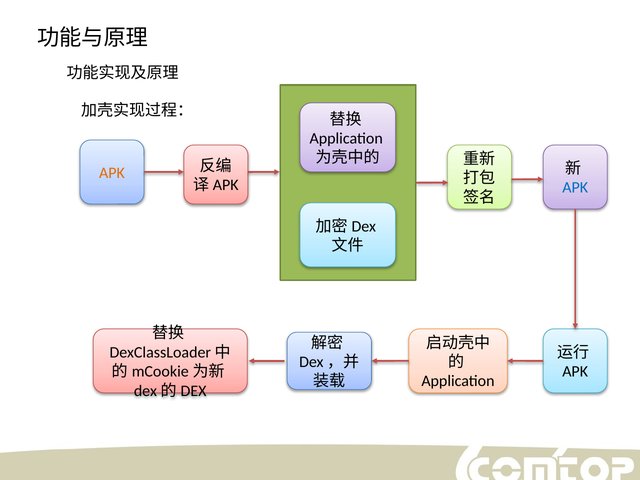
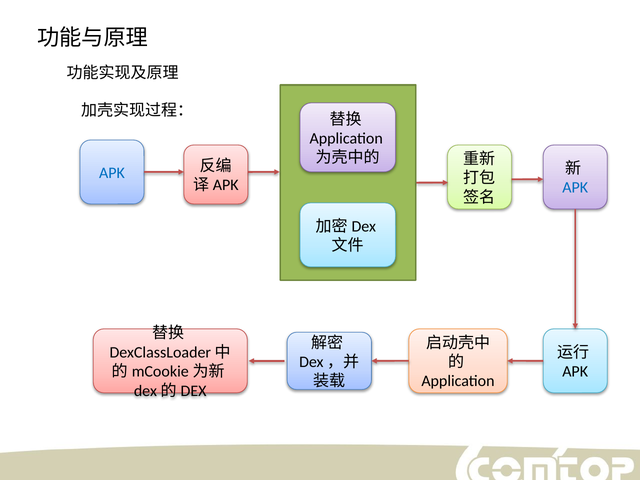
APK colour: orange -> blue (112, 173)
